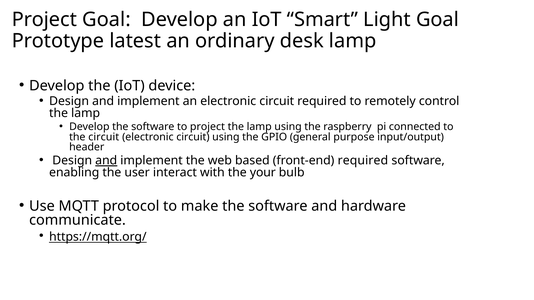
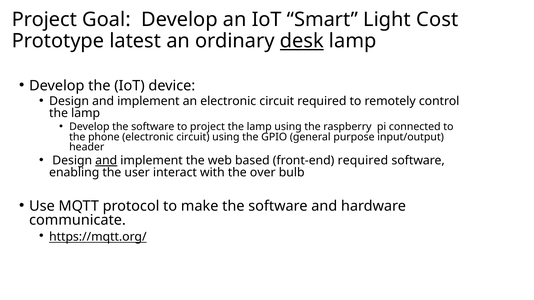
Light Goal: Goal -> Cost (437, 19)
desk underline: none -> present (302, 41)
the circuit: circuit -> phone (104, 137)
your: your -> over (263, 173)
